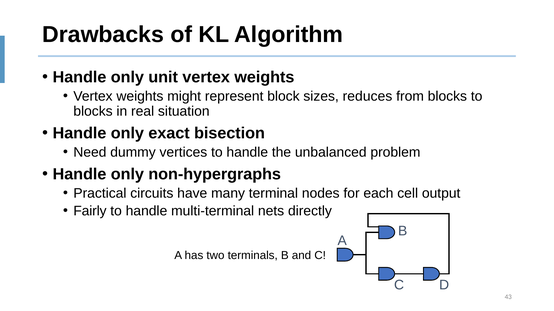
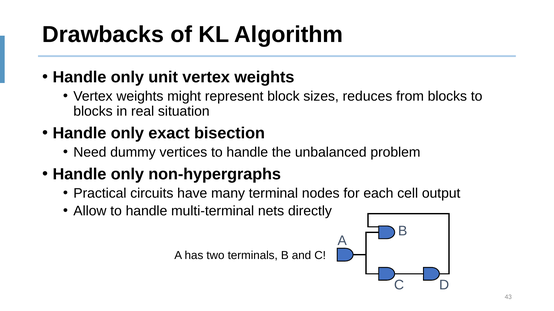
Fairly: Fairly -> Allow (90, 211)
